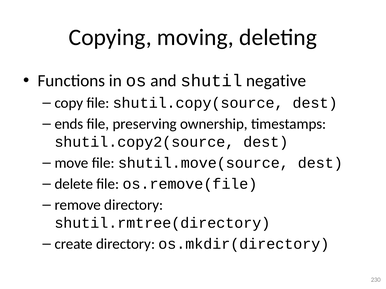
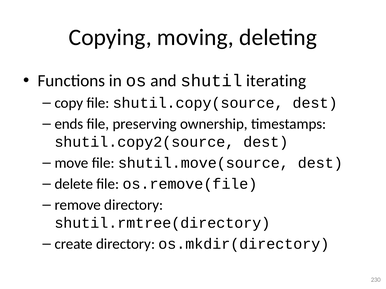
negative: negative -> iterating (276, 81)
